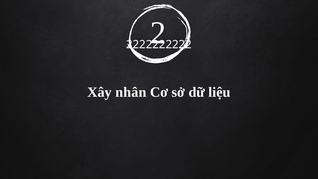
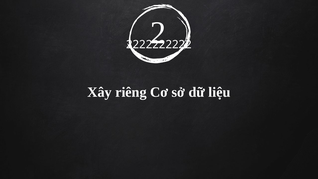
nhân: nhân -> riêng (131, 92)
